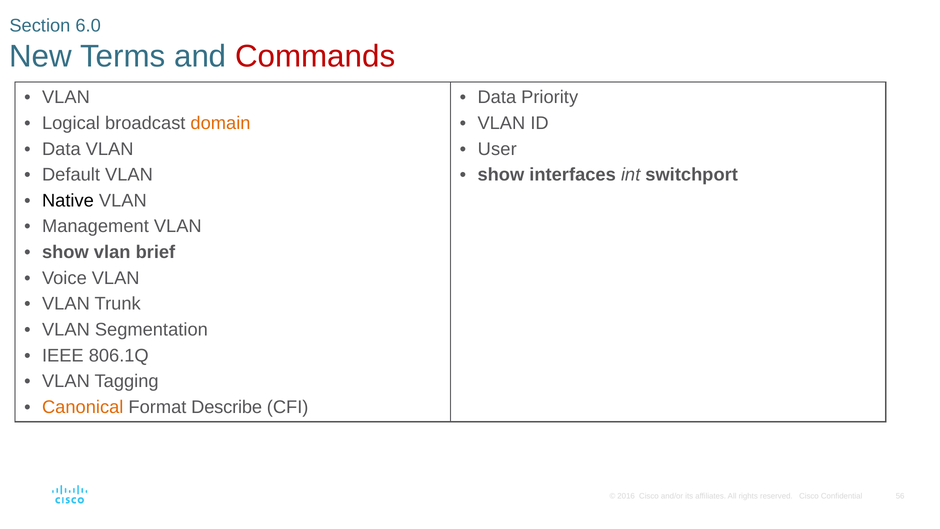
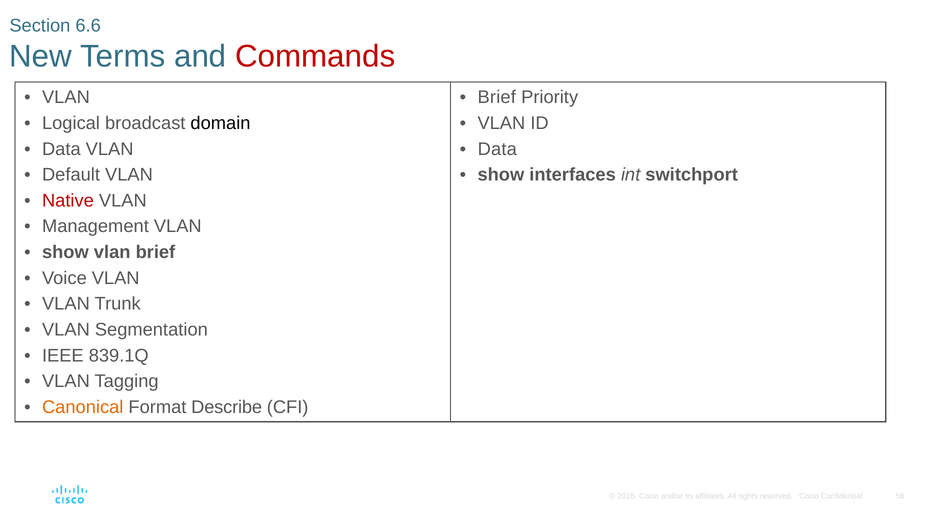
6.0: 6.0 -> 6.6 (88, 26)
Data: Data -> Brief (497, 97)
domain colour: orange -> black (221, 123)
User: User -> Data (497, 149)
Native colour: black -> red (68, 201)
806.1Q: 806.1Q -> 839.1Q (119, 355)
